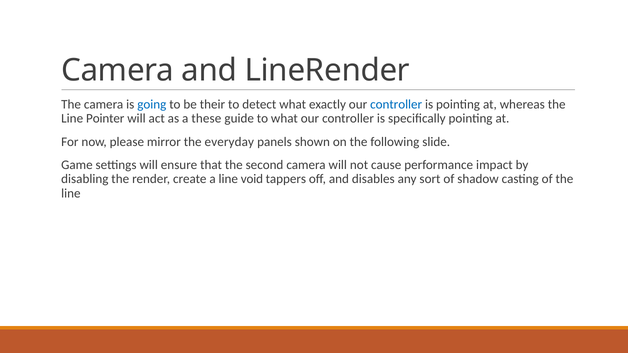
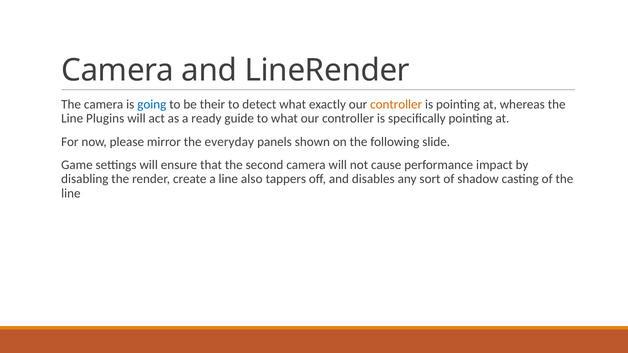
controller colour: blue -> orange (396, 104)
Pointer: Pointer -> Plugins (105, 119)
these: these -> ready (206, 119)
void: void -> also (252, 179)
